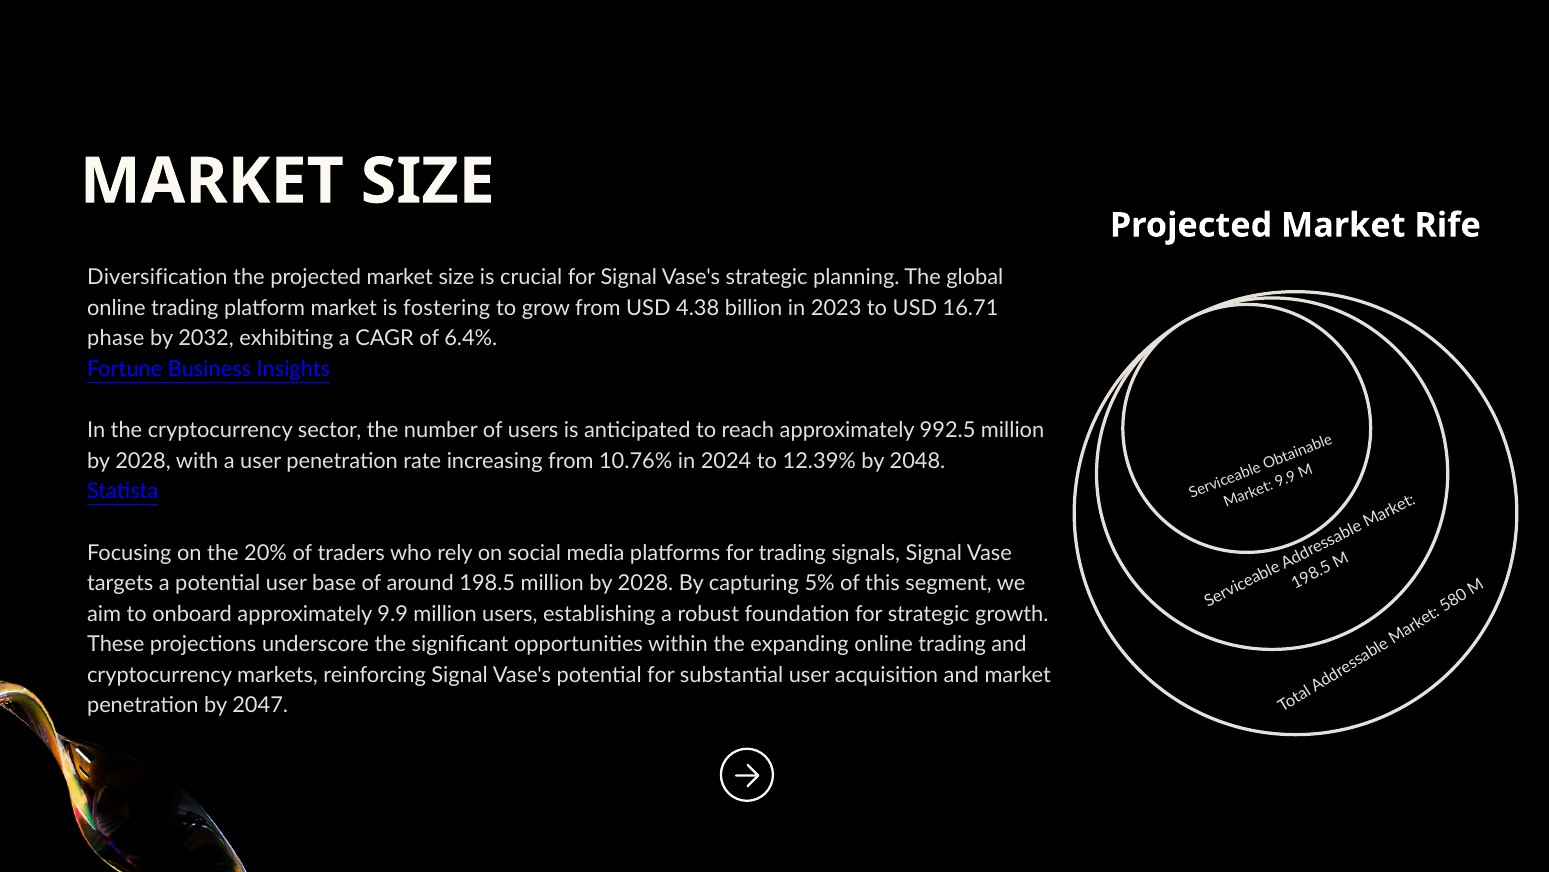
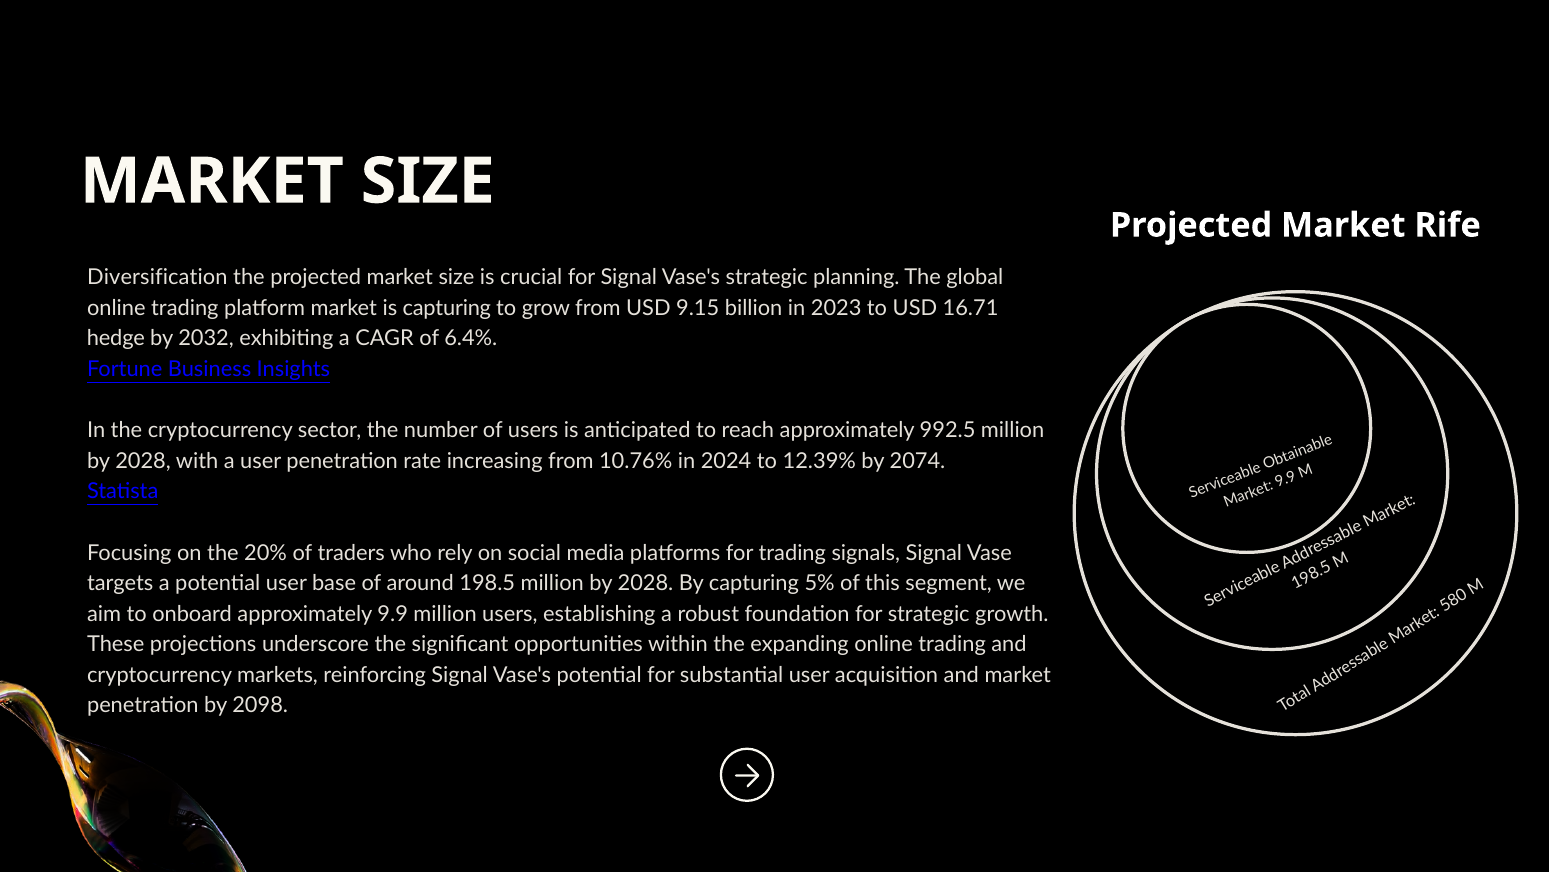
is fostering: fostering -> capturing (447, 308)
4.38: 4.38 -> 9.15 (698, 308)
phase: phase -> hedge (116, 338)
2048: 2048 -> 2074 (918, 461)
2047: 2047 -> 2098 (260, 705)
